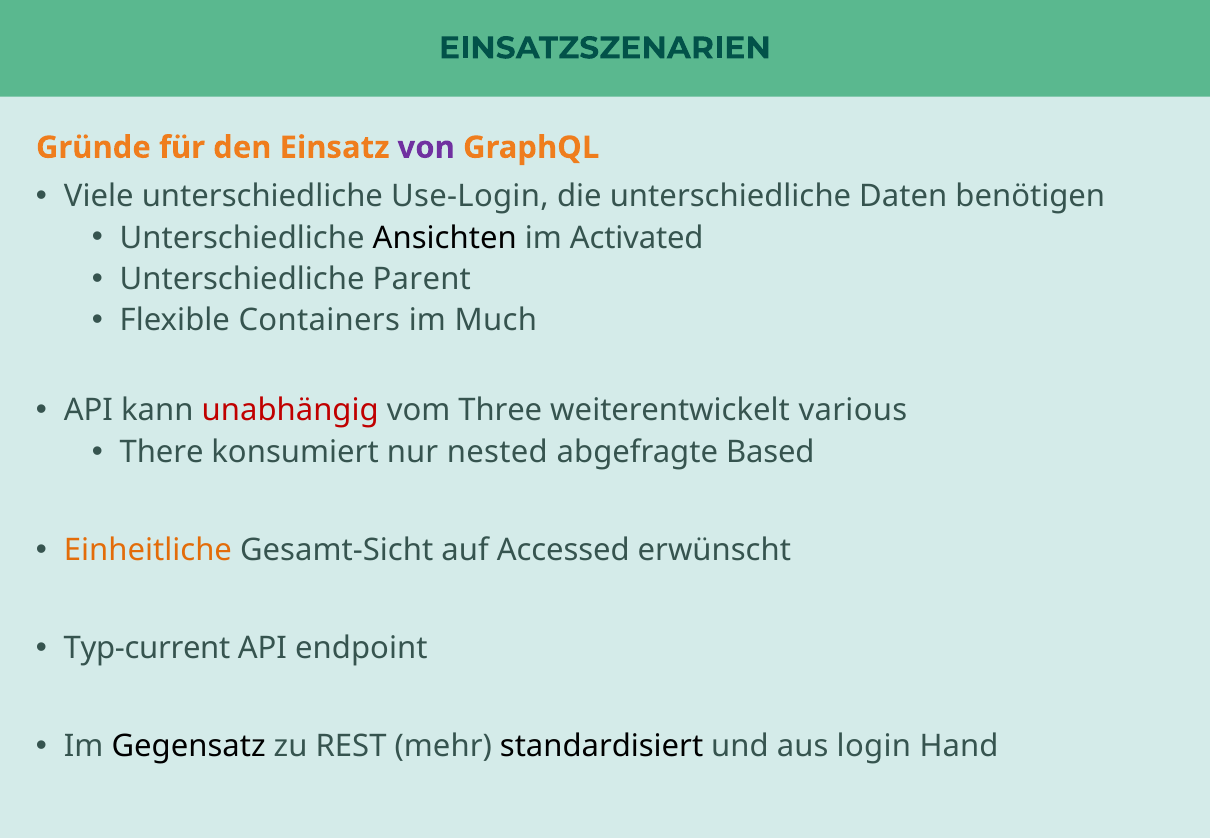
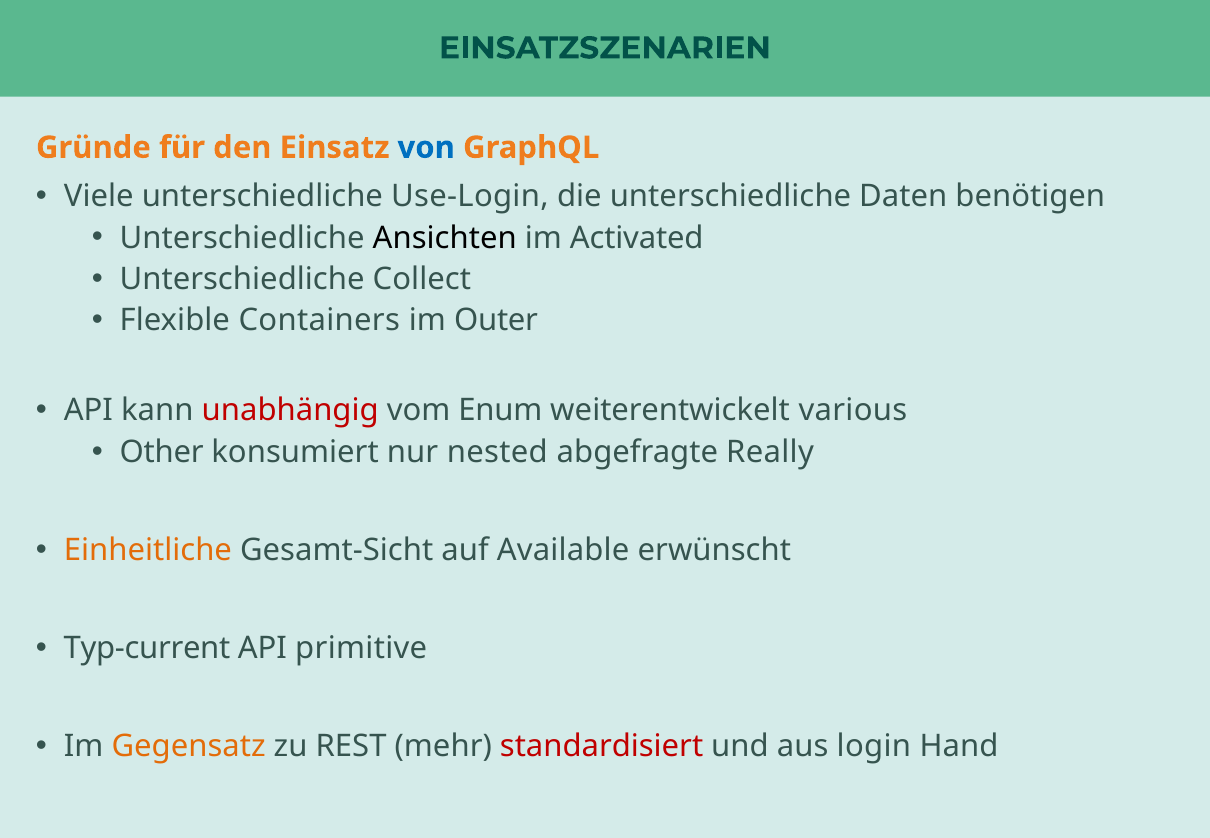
von colour: purple -> blue (426, 147)
Parent: Parent -> Collect (422, 279)
Much: Much -> Outer (496, 320)
Three: Three -> Enum (500, 411)
There: There -> Other (162, 452)
Based: Based -> Really (770, 452)
Accessed: Accessed -> Available (563, 550)
endpoint: endpoint -> primitive (361, 648)
Gegensatz colour: black -> orange (189, 746)
standardisiert colour: black -> red (602, 746)
